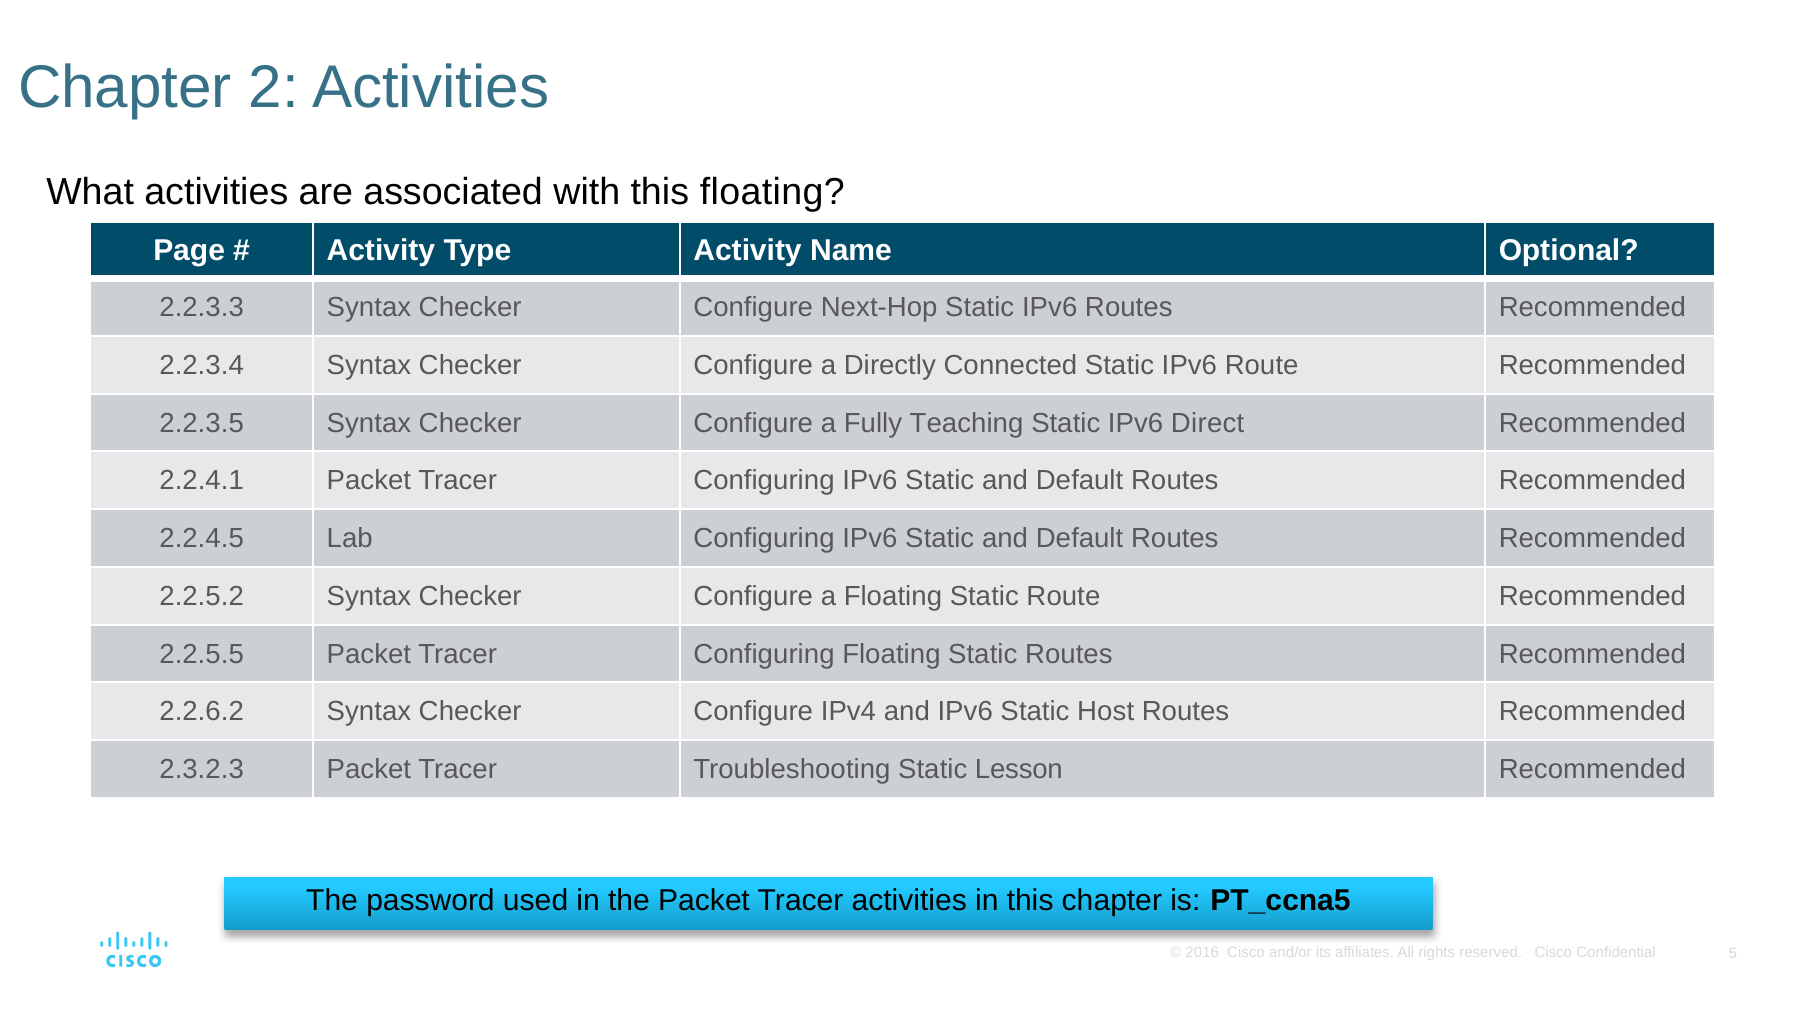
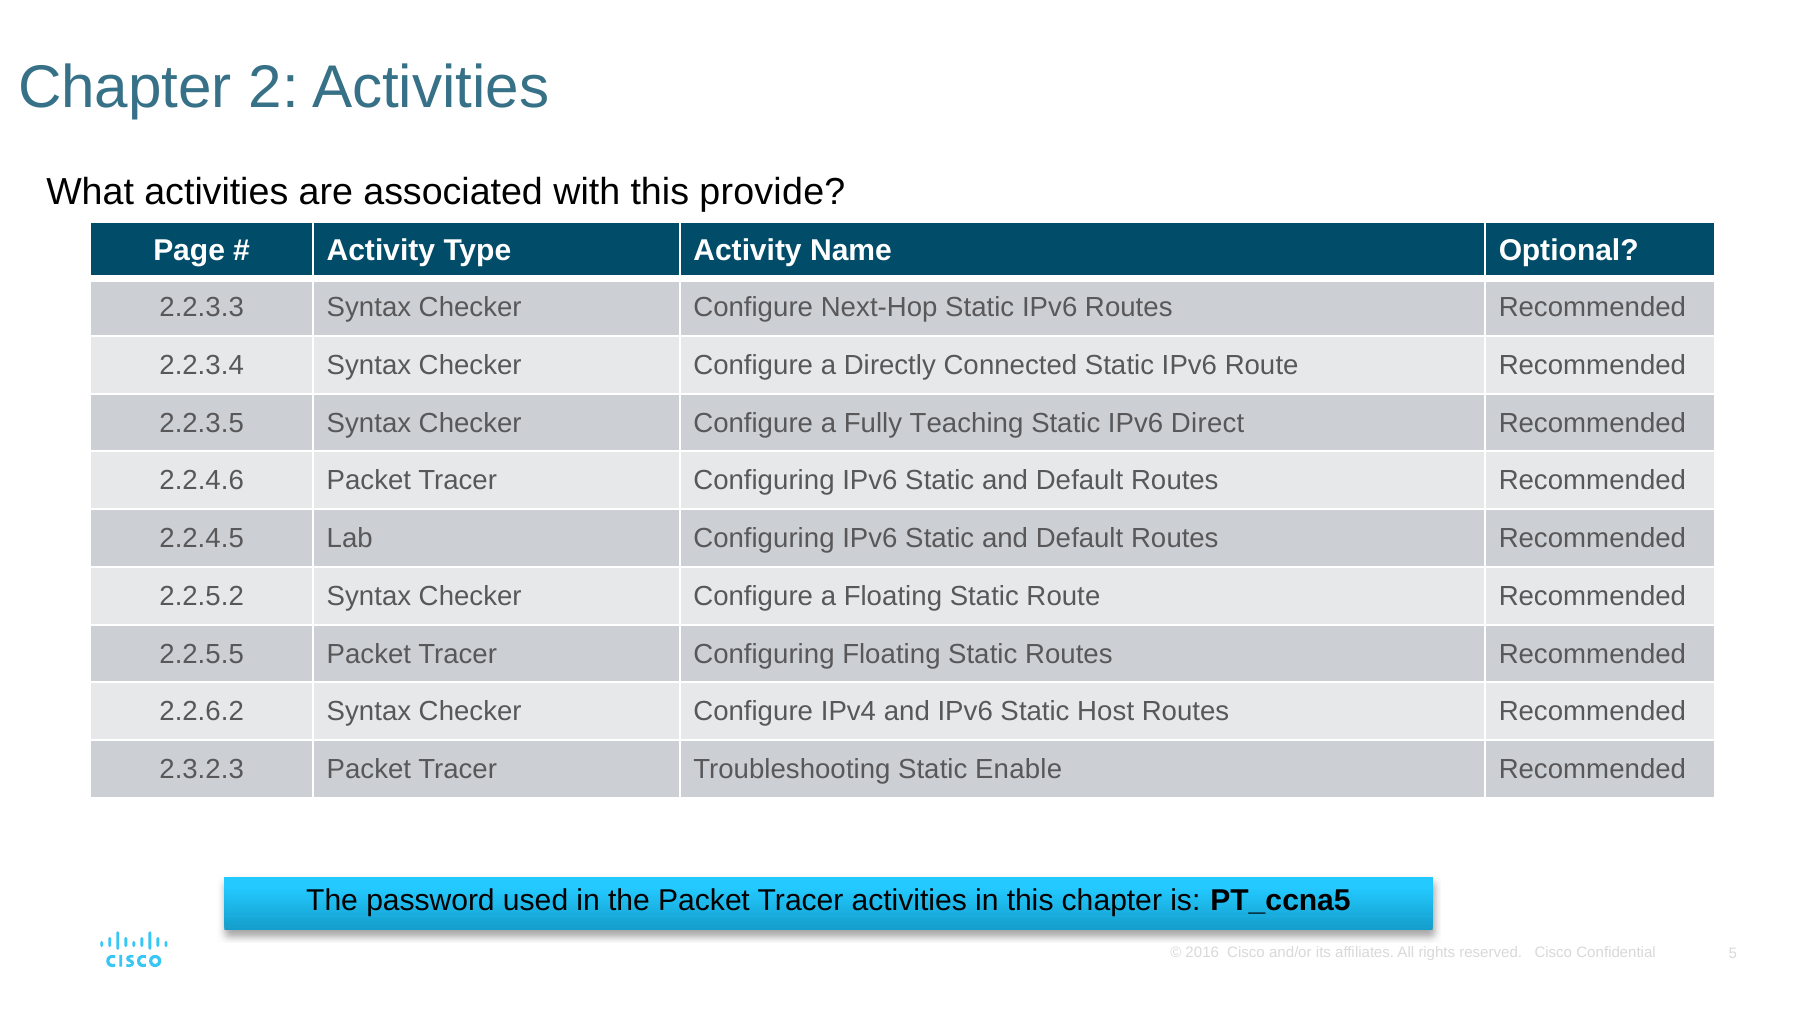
this floating: floating -> provide (772, 192)
2.2.4.1: 2.2.4.1 -> 2.2.4.6 (202, 480)
Lesson: Lesson -> Enable (1019, 769)
